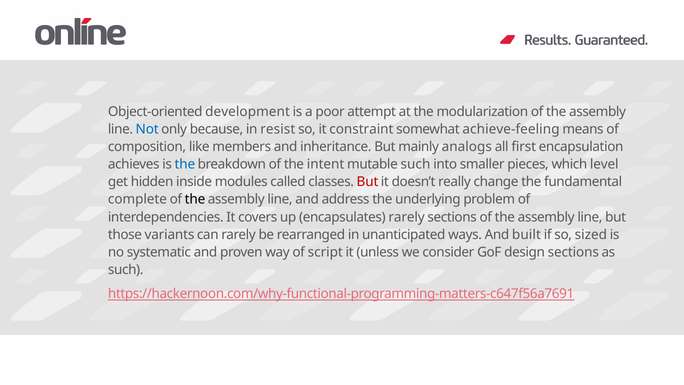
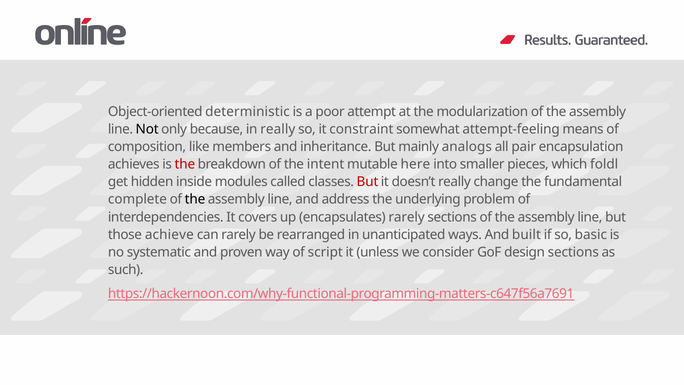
development: development -> deterministic (248, 112)
Not colour: blue -> black (147, 129)
in resist: resist -> really (278, 129)
achieve-feeling: achieve-feeling -> attempt-feeling (511, 129)
first: first -> pair (524, 147)
the colour: blue -> red (185, 164)
mutable such: such -> here (415, 164)
level: level -> foldl (604, 164)
variants: variants -> achieve (169, 234)
sized: sized -> basic (591, 234)
